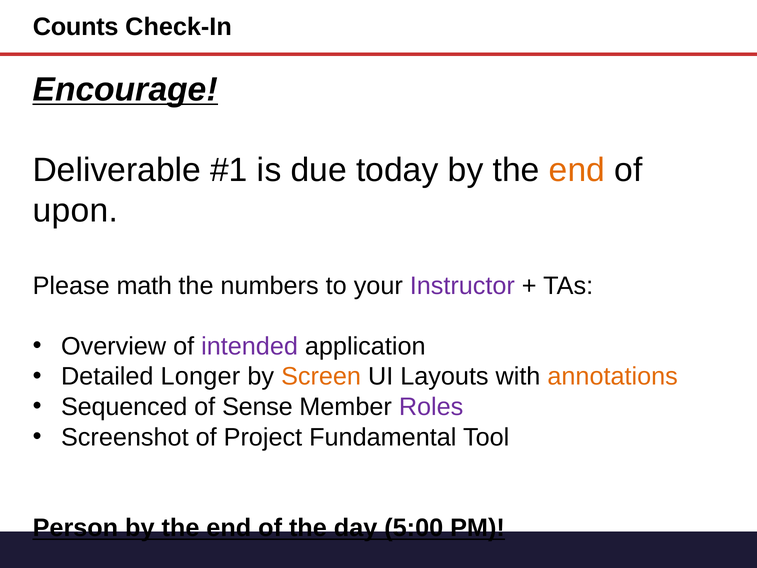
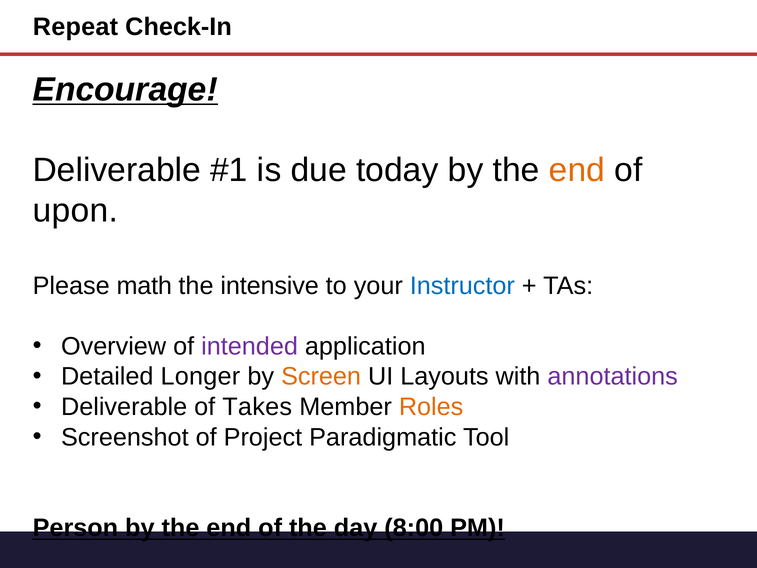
Counts: Counts -> Repeat (75, 27)
numbers: numbers -> intensive (270, 286)
Instructor colour: purple -> blue (462, 286)
annotations colour: orange -> purple (613, 376)
Sequenced: Sequenced -> Deliverable (124, 407)
Sense: Sense -> Takes (257, 407)
Roles colour: purple -> orange (431, 407)
Fundamental: Fundamental -> Paradigmatic (383, 437)
5:00: 5:00 -> 8:00 (414, 528)
